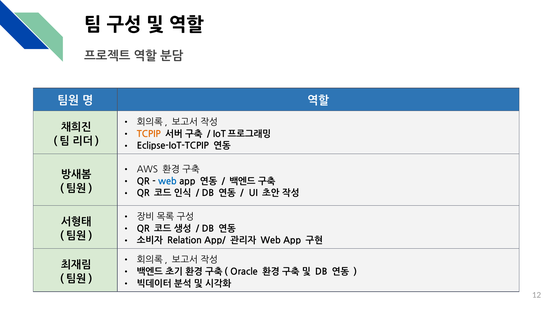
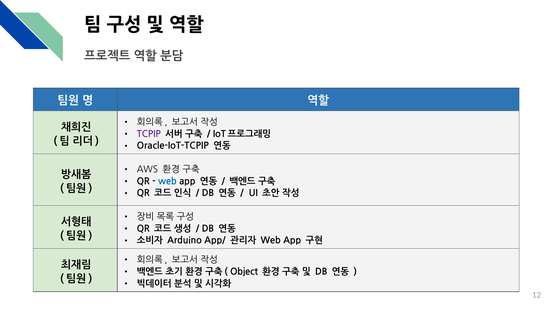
TCPIP colour: orange -> purple (149, 134)
Eclipse-IoT-TCPIP: Eclipse-IoT-TCPIP -> Oracle-IoT-TCPIP (173, 146)
Relation: Relation -> Arduino (184, 240)
Oracle: Oracle -> Object (244, 271)
